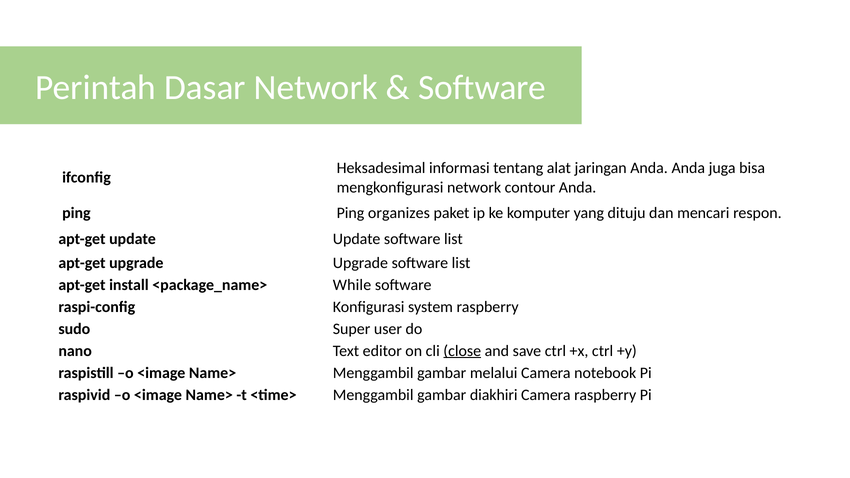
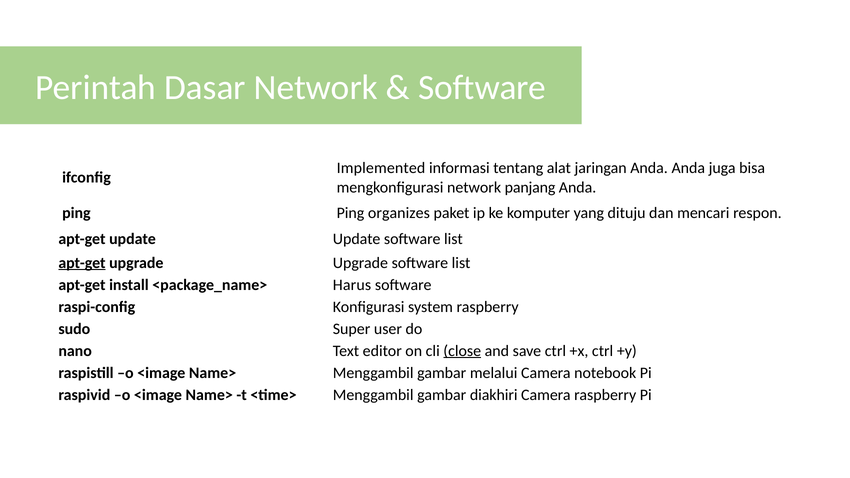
Heksadesimal: Heksadesimal -> Implemented (381, 168)
contour: contour -> panjang (530, 187)
apt-get underline: none -> present (82, 263)
While: While -> Harus (352, 285)
